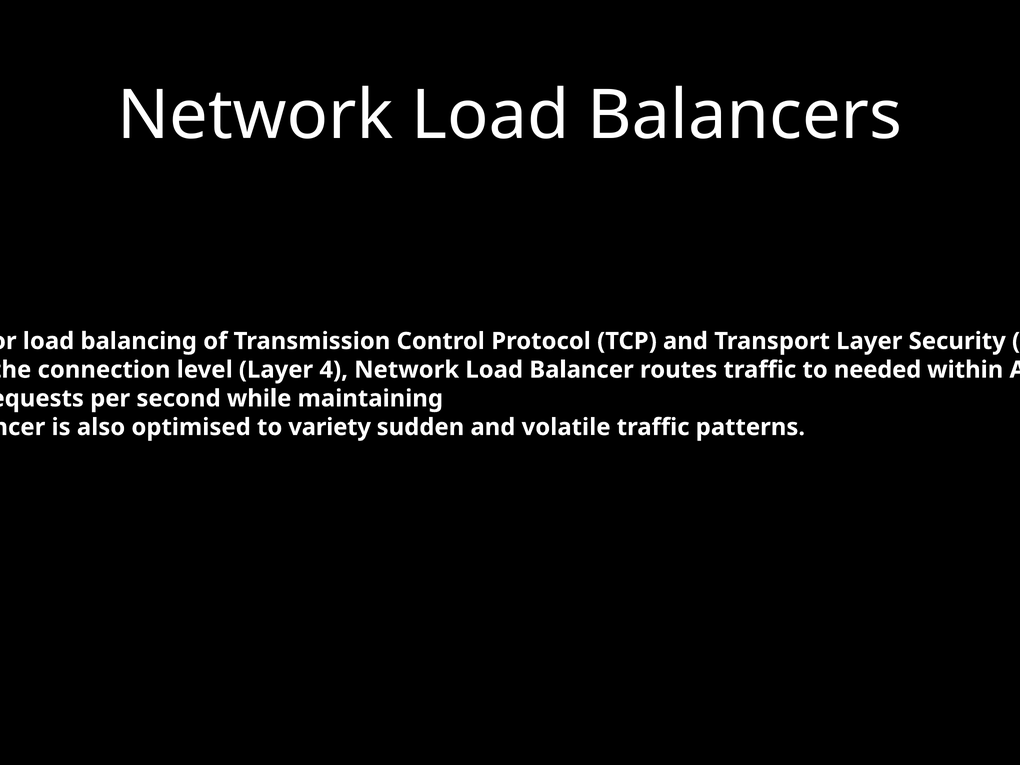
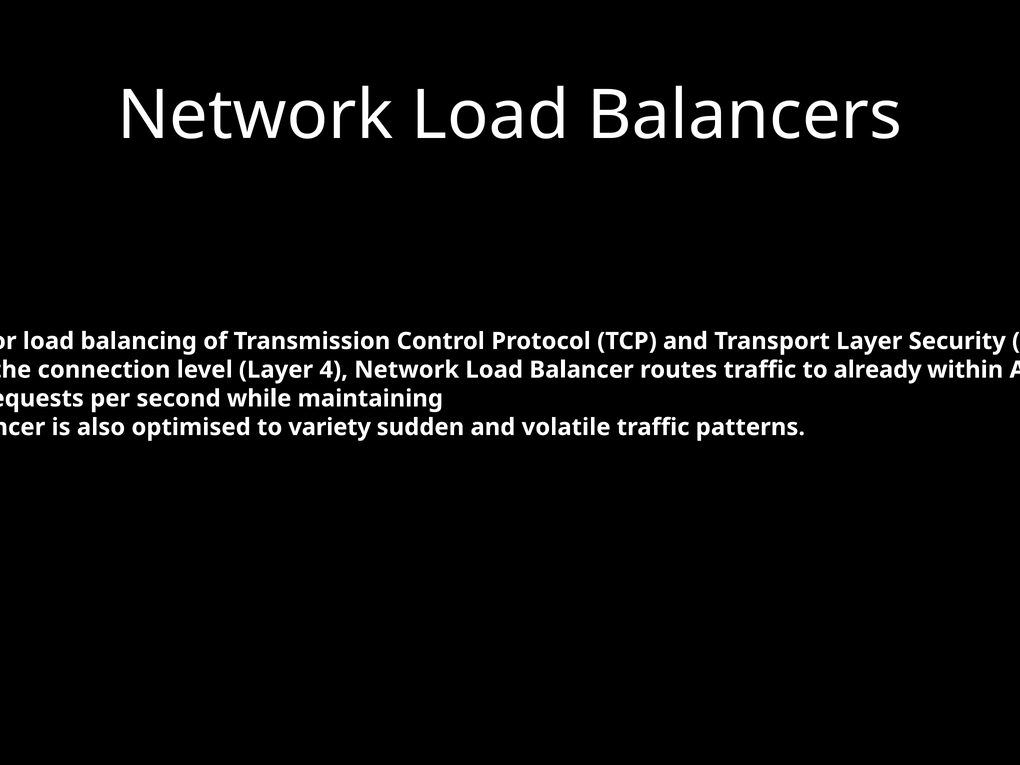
needed: needed -> already (878, 370)
